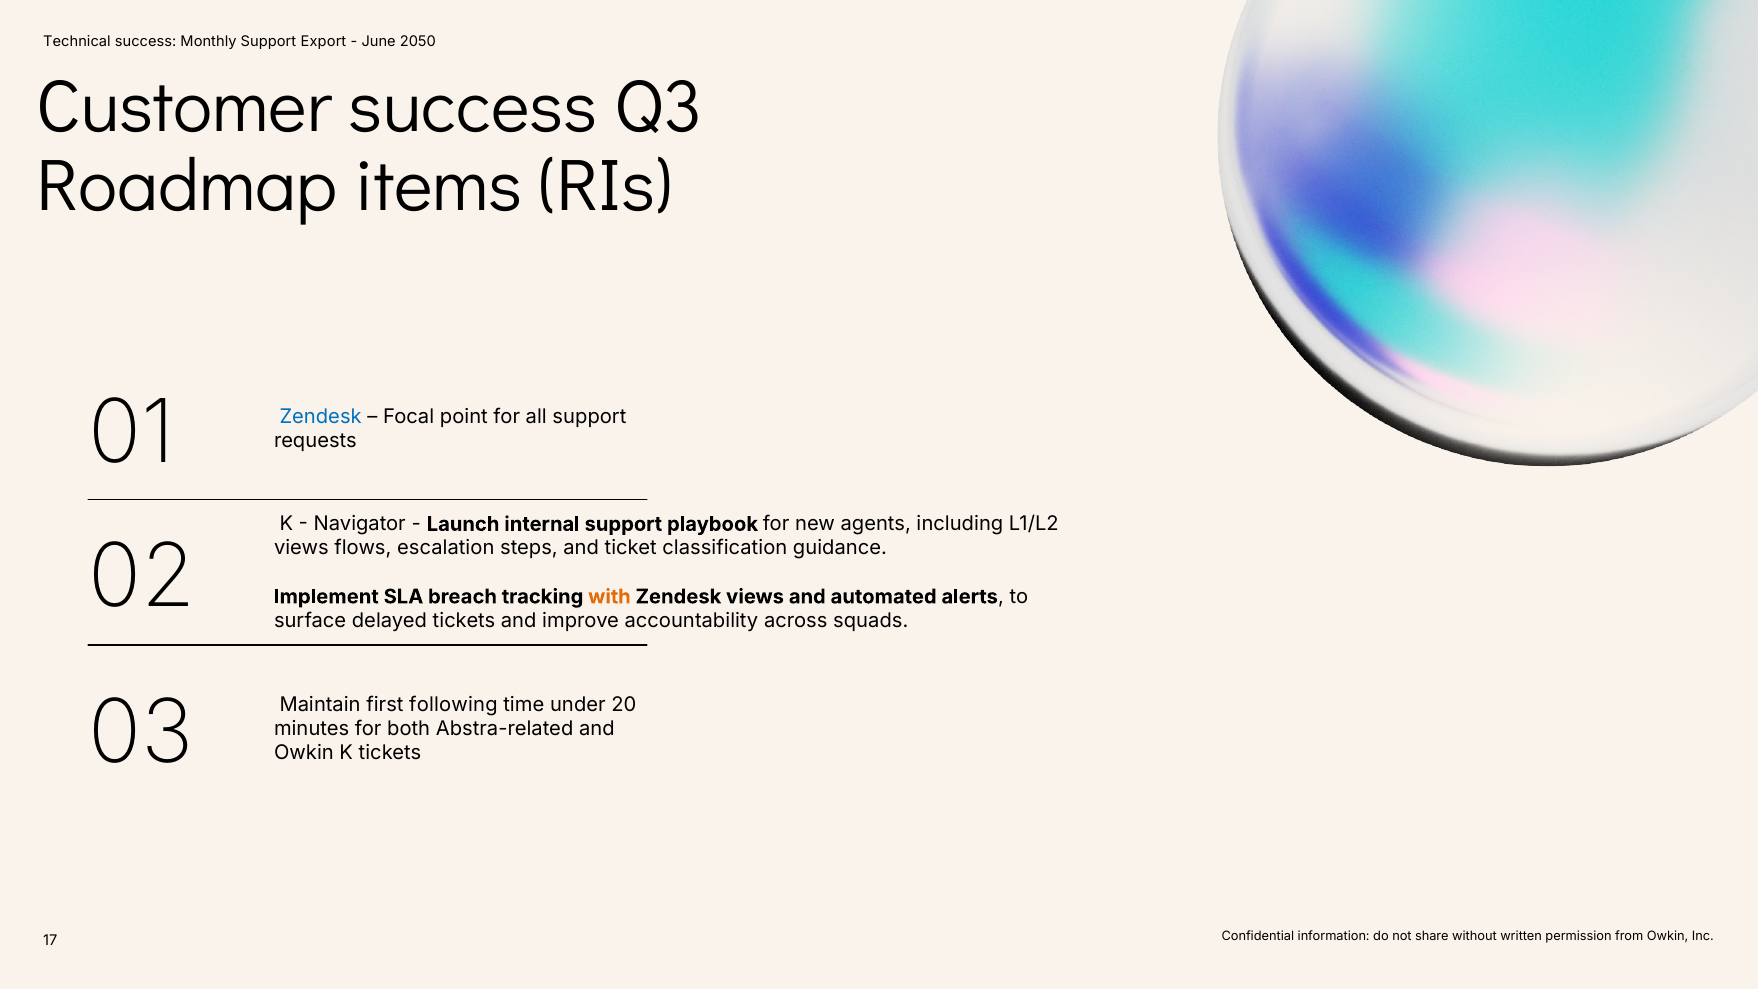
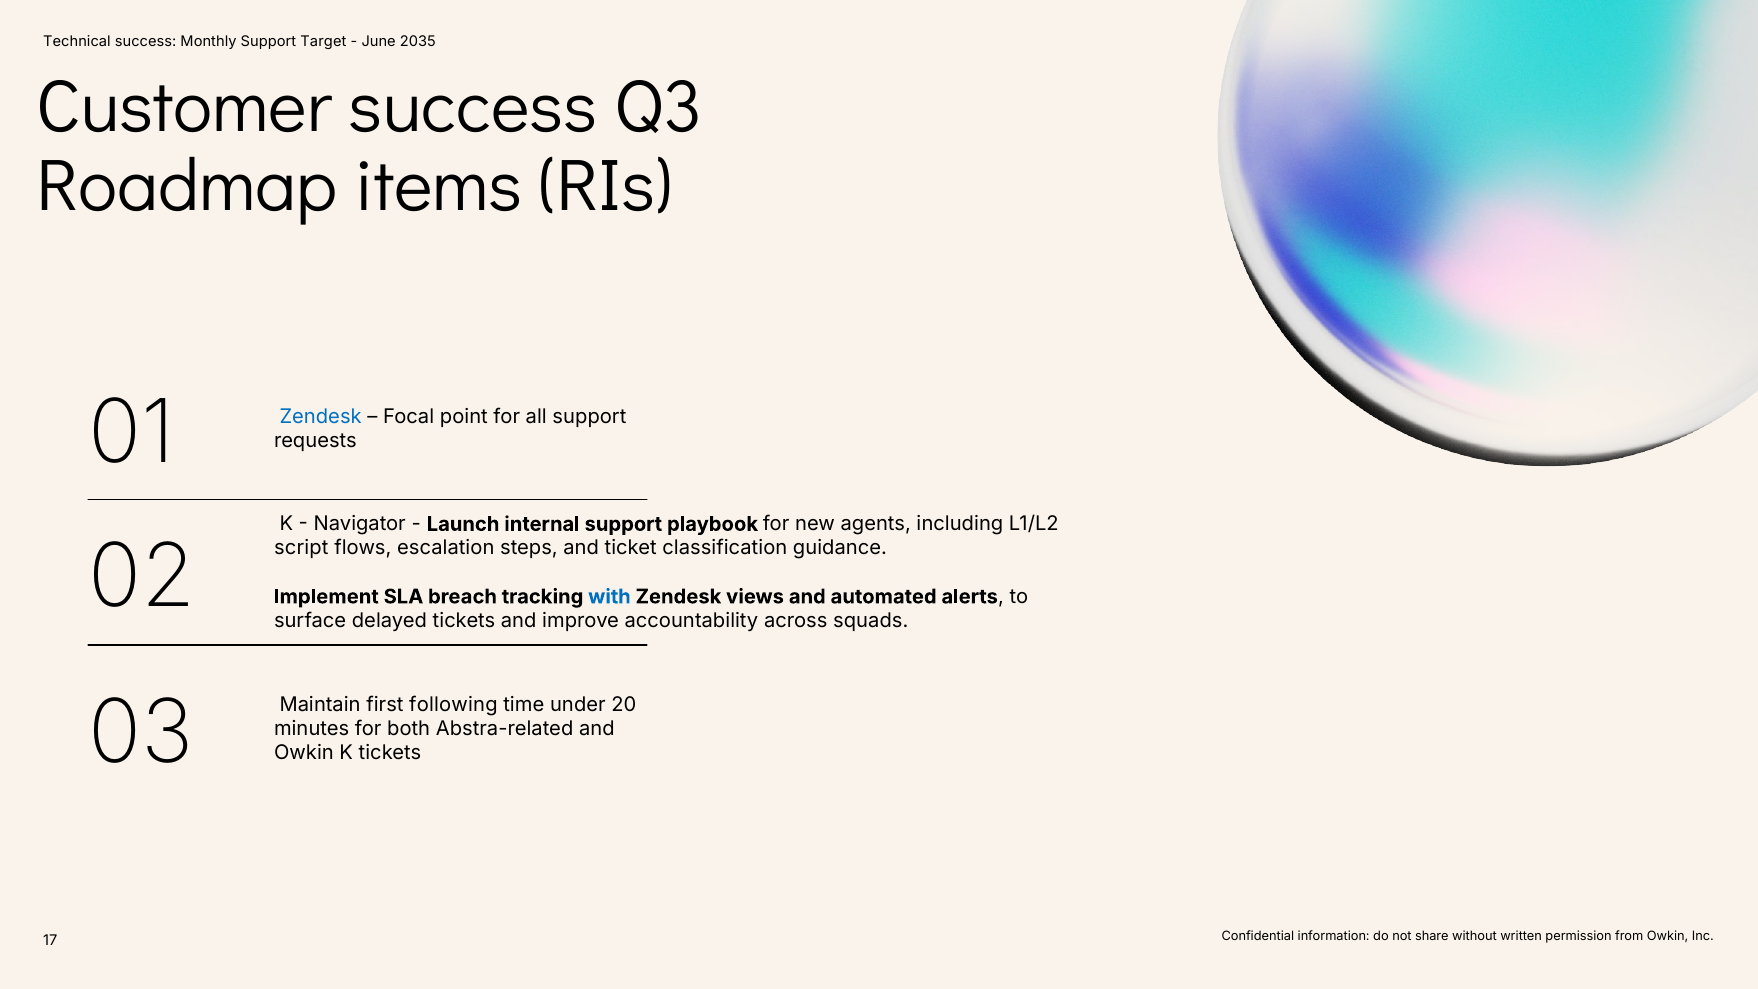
Export: Export -> Target (323, 41)
2050: 2050 -> 2035 (418, 41)
views: views -> script (301, 548)
with colour: orange -> blue (609, 597)
